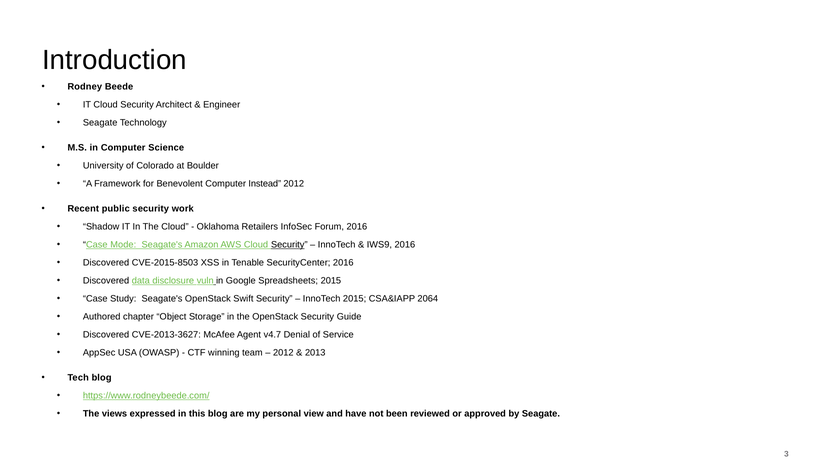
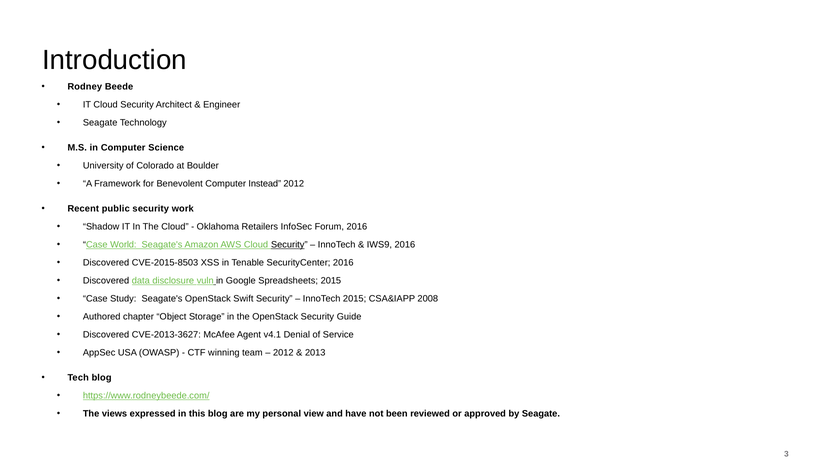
Mode: Mode -> World (123, 245)
2064: 2064 -> 2008 (428, 299)
v4.7: v4.7 -> v4.1 (272, 335)
